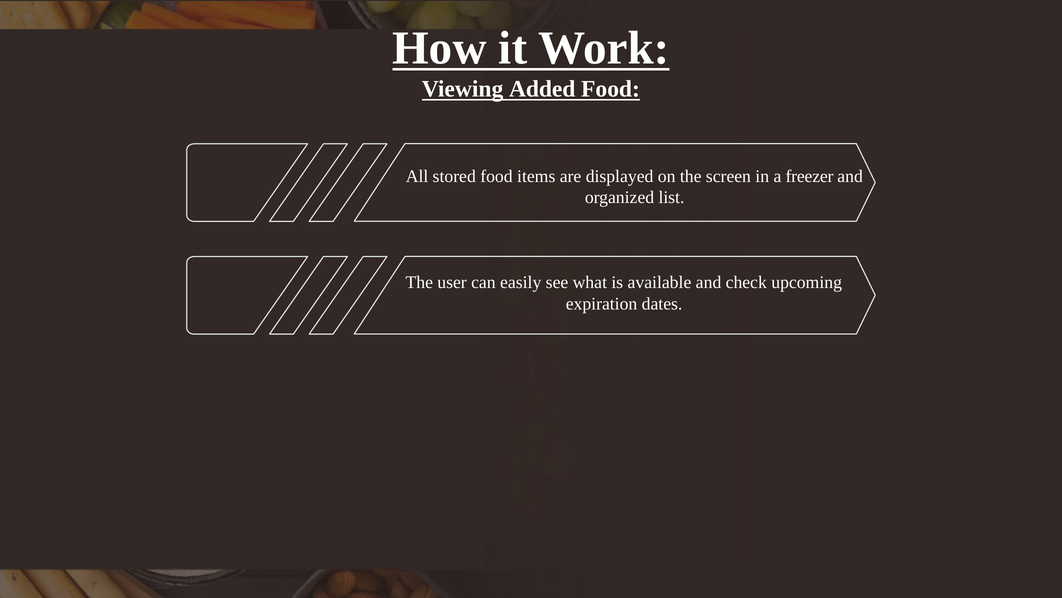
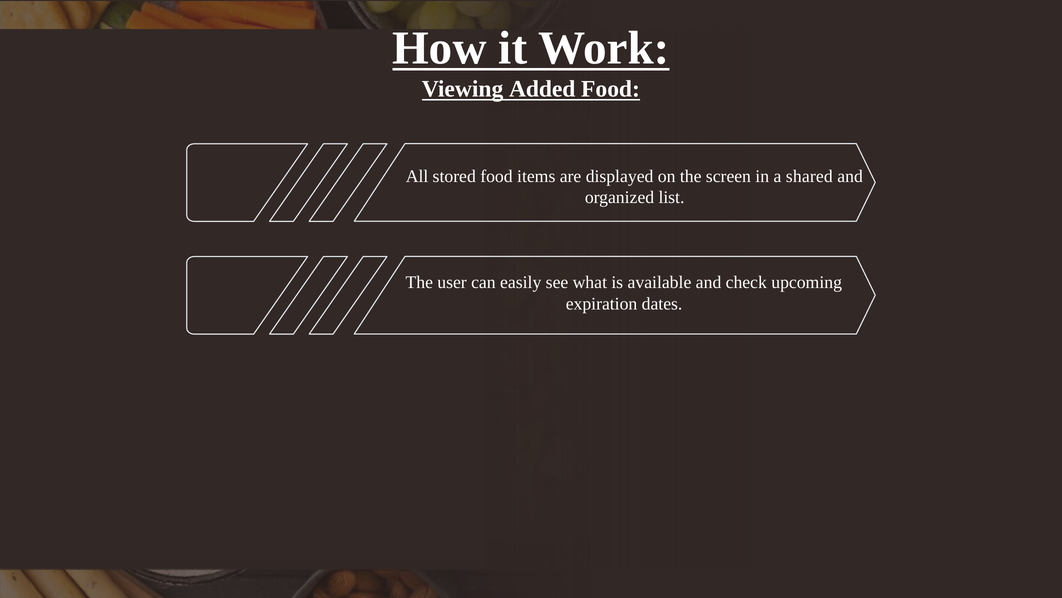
freezer: freezer -> shared (809, 176)
